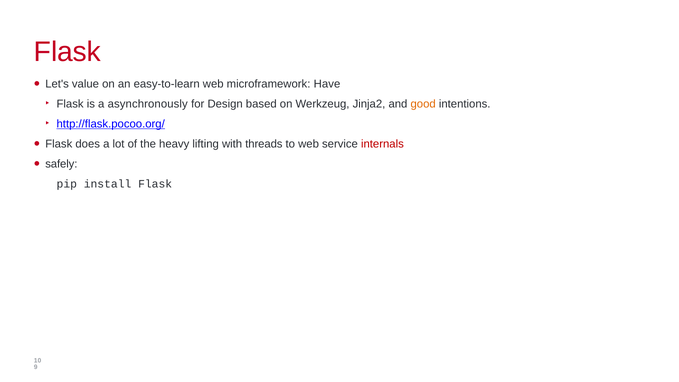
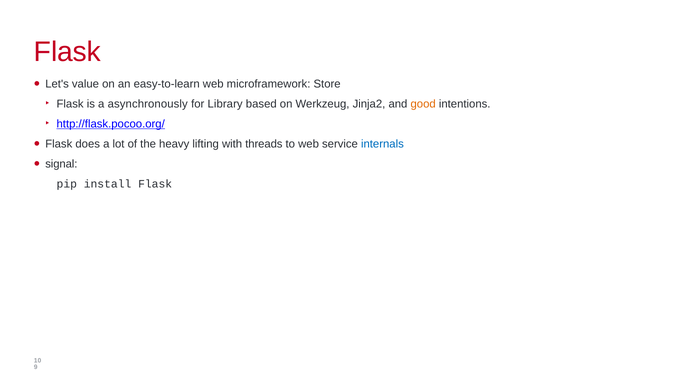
Have: Have -> Store (327, 84)
Design: Design -> Library (225, 104)
internals colour: red -> blue (382, 144)
safely: safely -> signal (61, 164)
